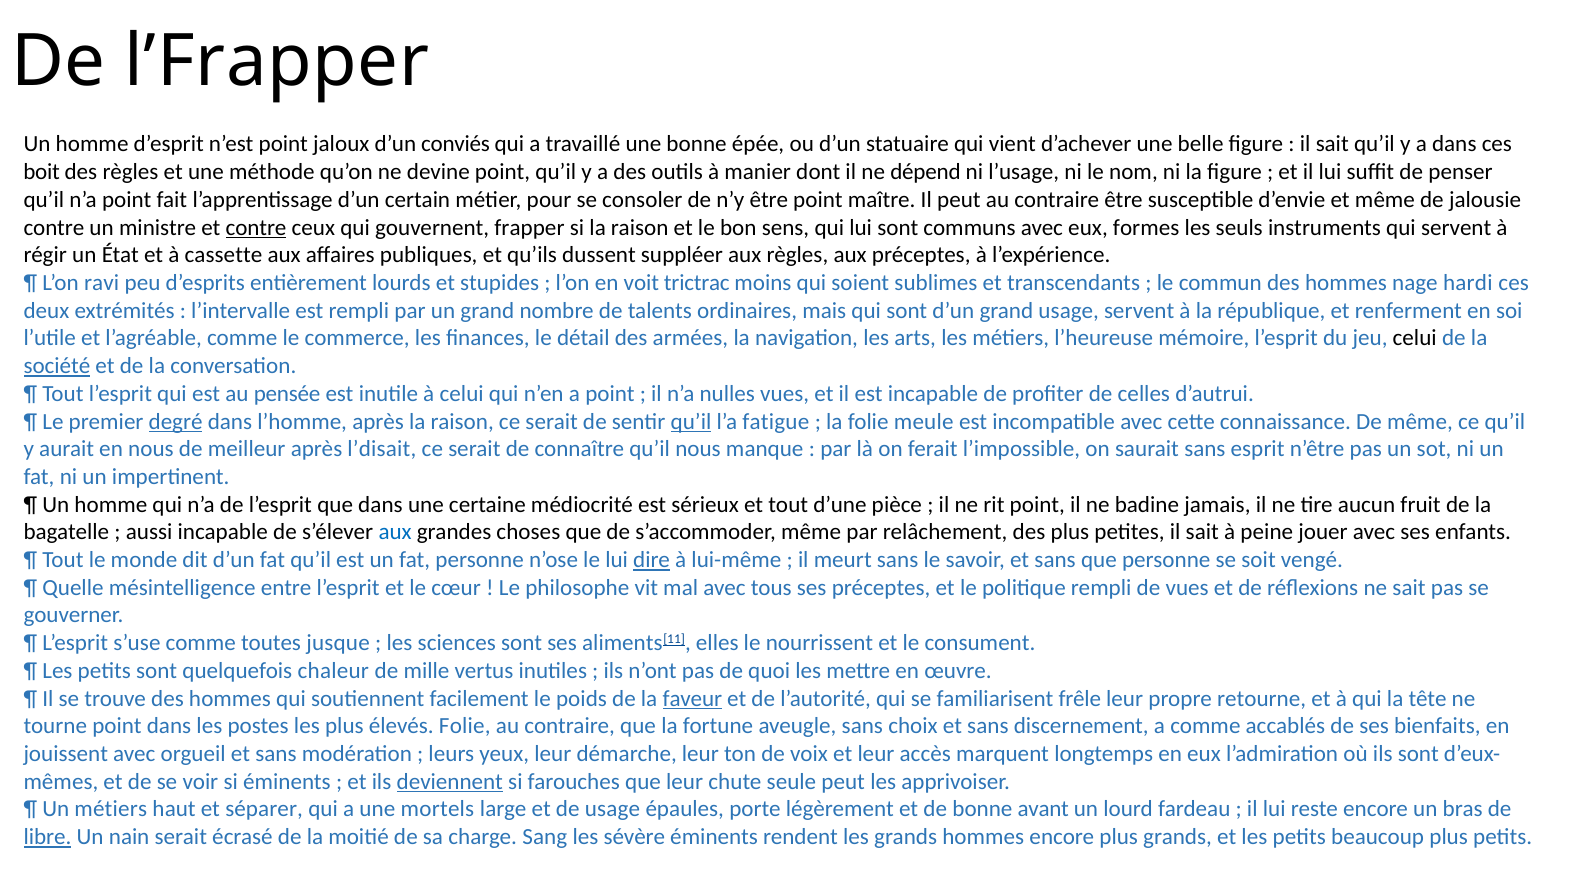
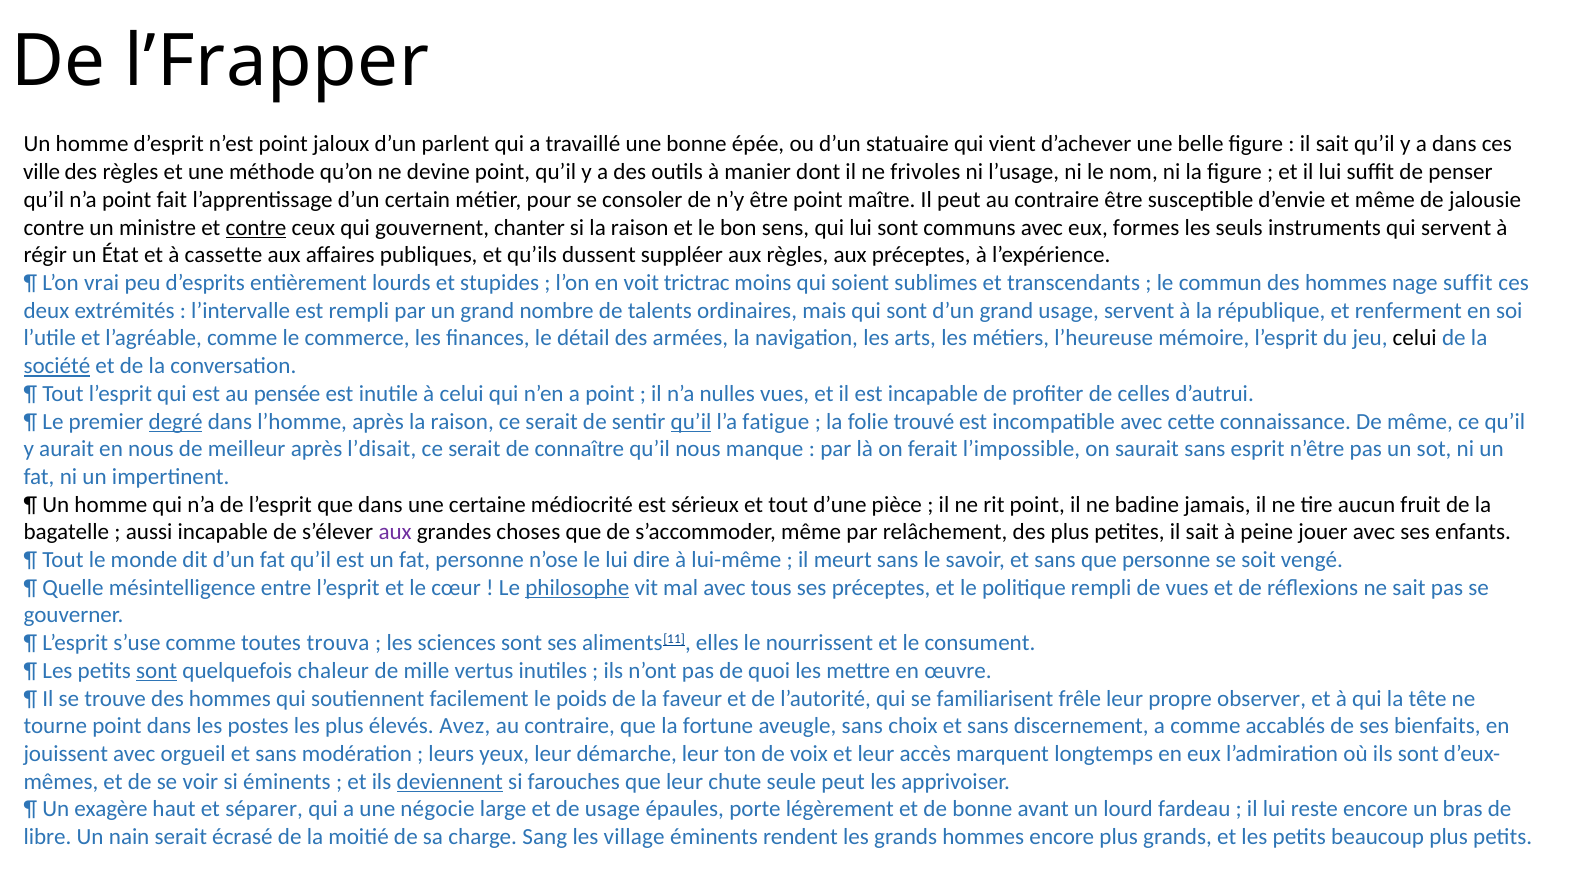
conviés: conviés -> parlent (455, 144)
boit: boit -> ville (42, 172)
dépend: dépend -> frivoles (925, 172)
frapper: frapper -> chanter (530, 228)
ravi: ravi -> vrai (102, 283)
nage hardi: hardi -> suffit (1468, 283)
meule: meule -> trouvé (924, 422)
aux colour: blue -> purple (395, 532)
dire underline: present -> none (652, 560)
philosophe underline: none -> present (577, 588)
jusque: jusque -> trouva (338, 643)
sont underline: none -> present (157, 671)
faveur underline: present -> none (692, 699)
retourne: retourne -> observer (1262, 699)
élevés Folie: Folie -> Avez (465, 727)
Un métiers: métiers -> exagère (111, 810)
mortels: mortels -> négocie (438, 810)
libre underline: present -> none (47, 837)
sévère: sévère -> village (634, 837)
